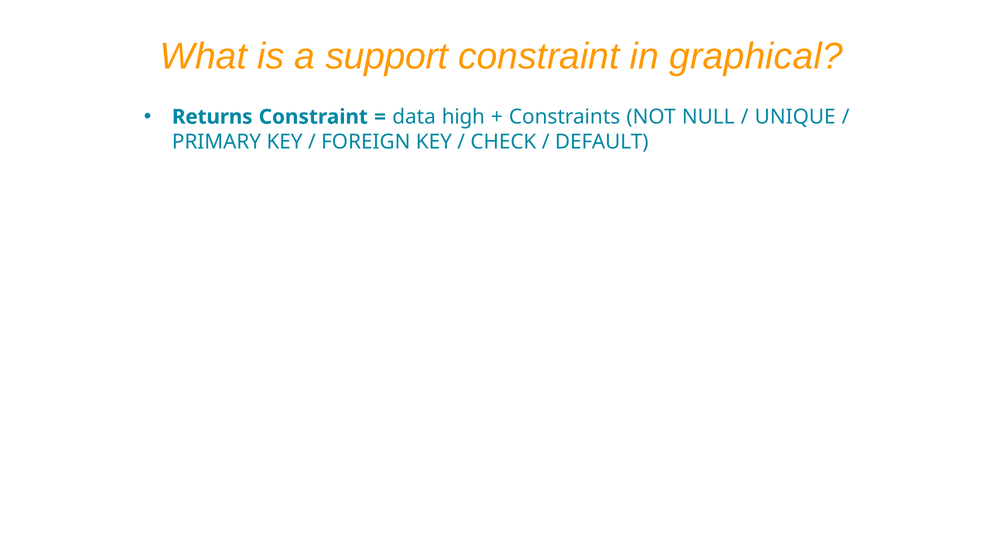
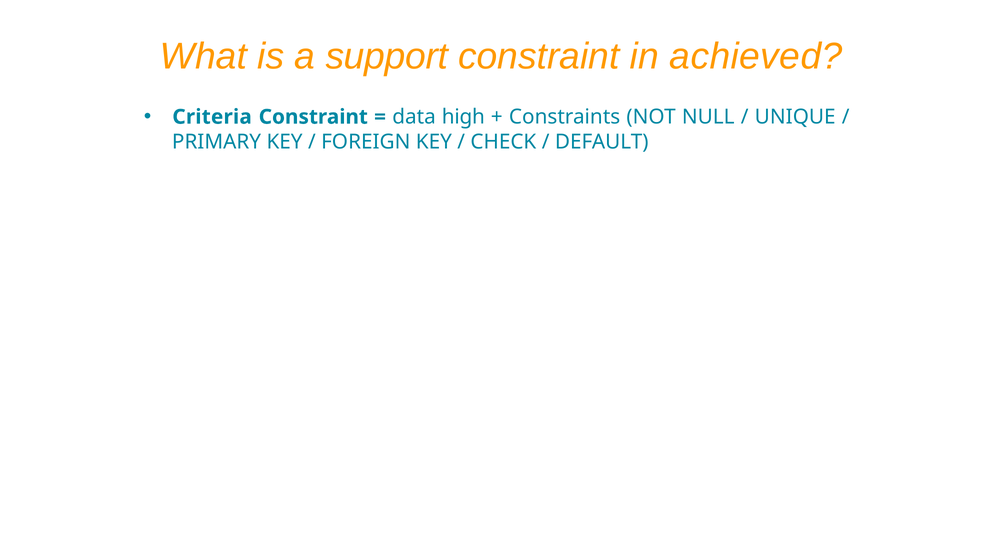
graphical: graphical -> achieved (756, 57)
Returns: Returns -> Criteria (212, 117)
